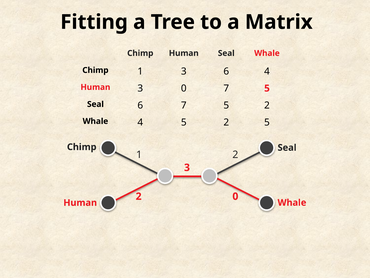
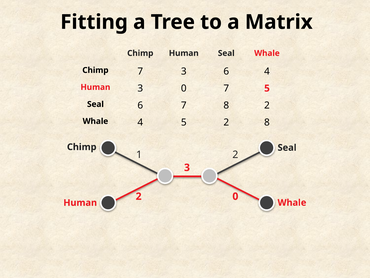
Chimp 1: 1 -> 7 (140, 71)
6 7 5: 5 -> 8 (226, 105)
2 5: 5 -> 8 (267, 122)
